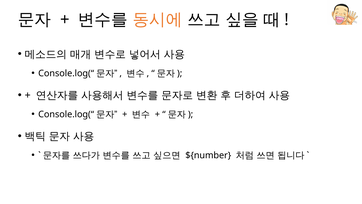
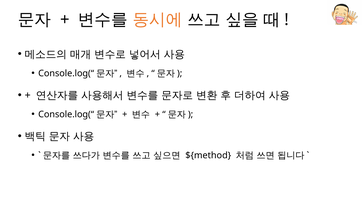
${number: ${number -> ${method (208, 155)
